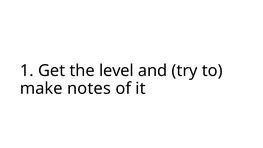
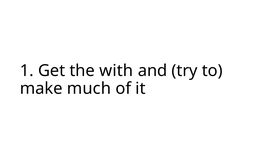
level: level -> with (116, 71)
notes: notes -> much (89, 88)
